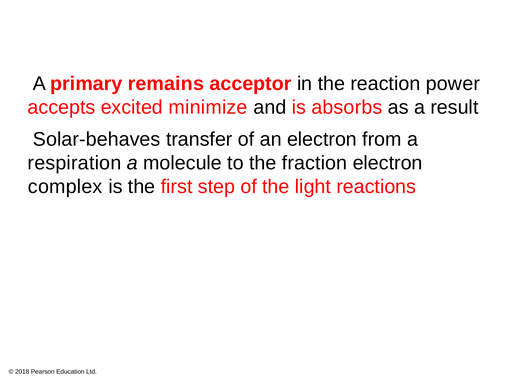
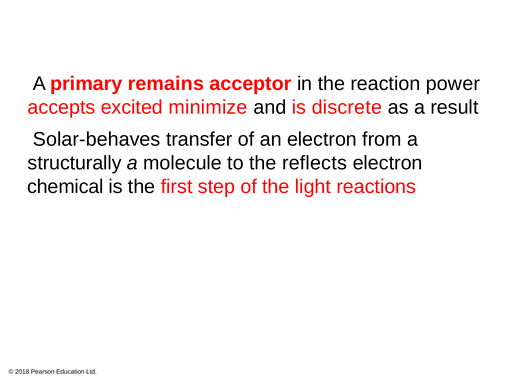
absorbs: absorbs -> discrete (347, 107)
respiration: respiration -> structurally (75, 163)
fraction: fraction -> reflects (314, 163)
complex: complex -> chemical (65, 187)
